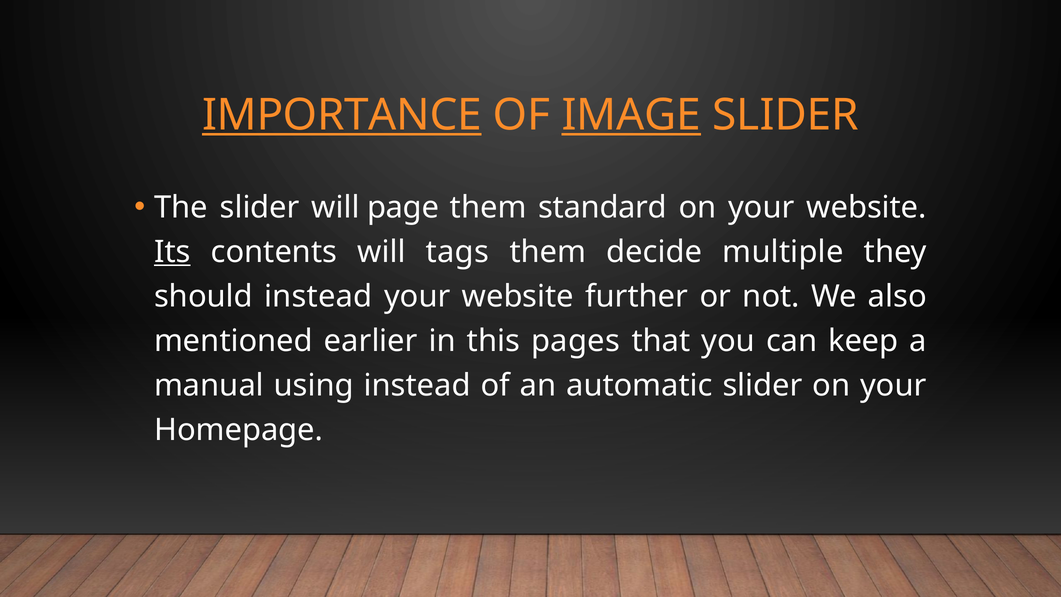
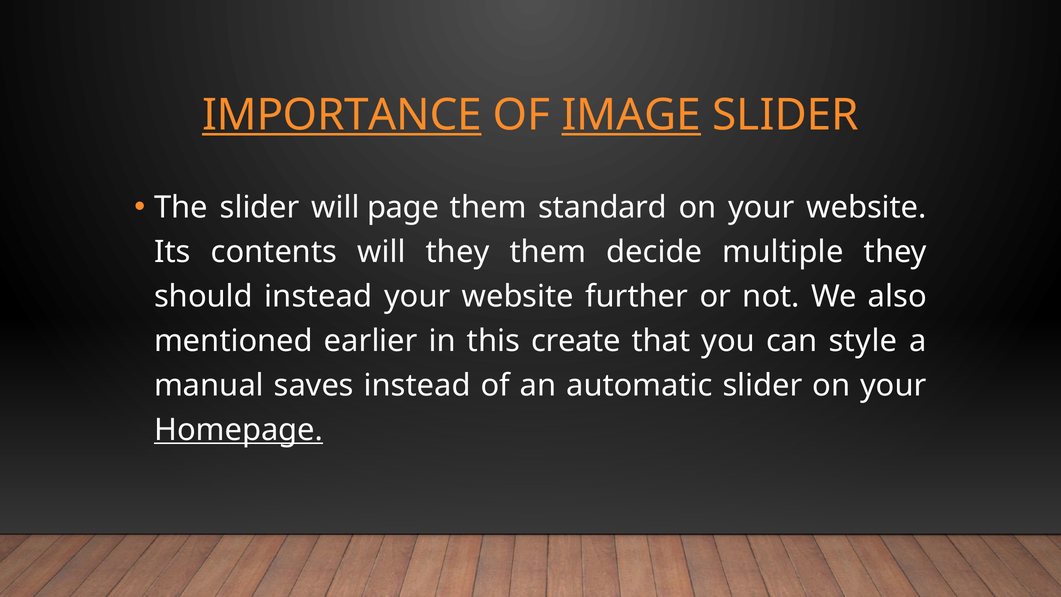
Its underline: present -> none (172, 252)
will tags: tags -> they (458, 252)
pages: pages -> create (576, 341)
keep: keep -> style (863, 341)
using: using -> saves (314, 385)
Homepage underline: none -> present (239, 430)
